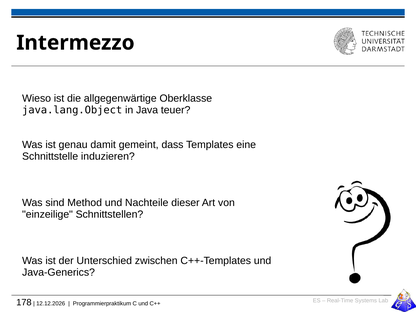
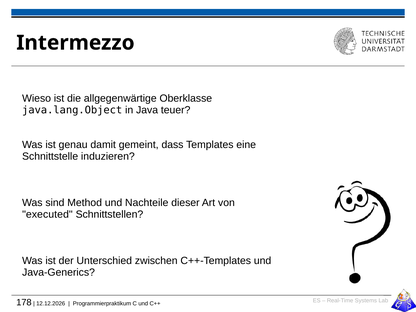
einzeilige: einzeilige -> executed (47, 214)
